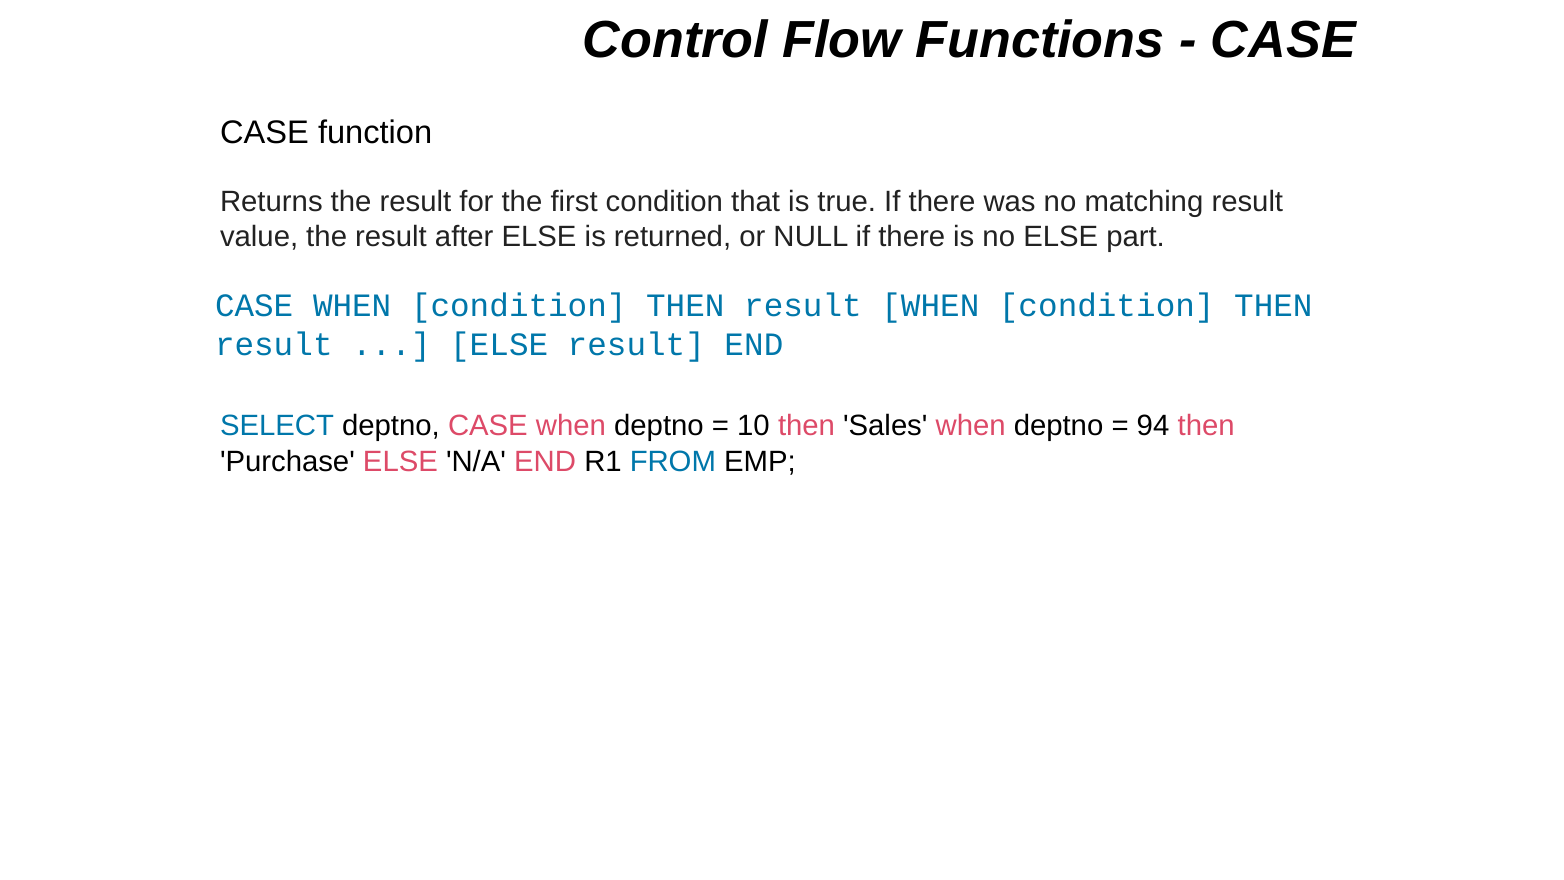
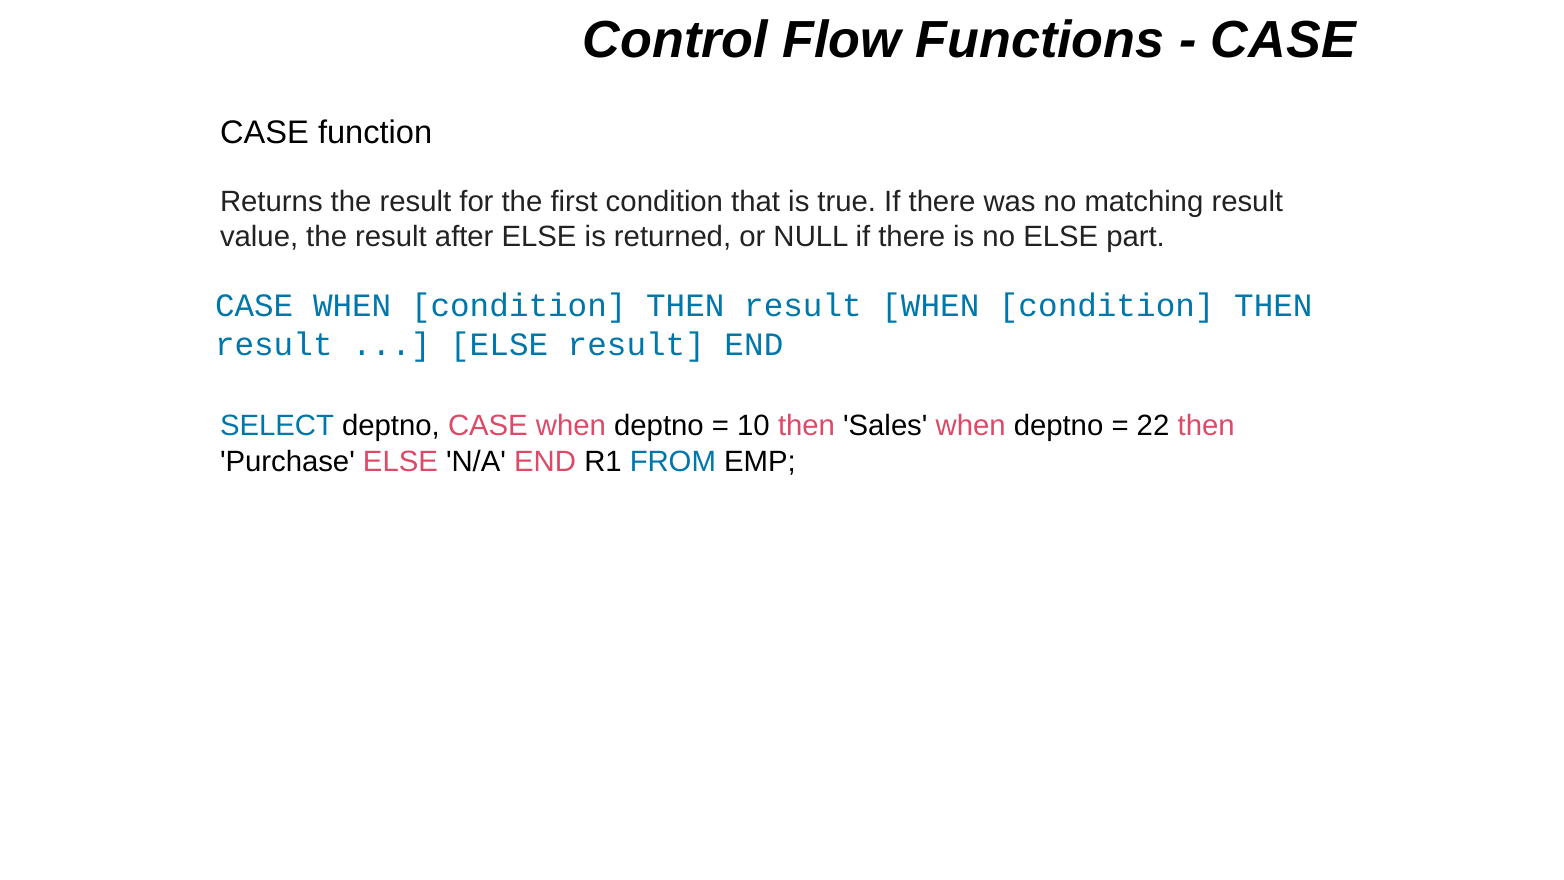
94: 94 -> 22 (1153, 426)
